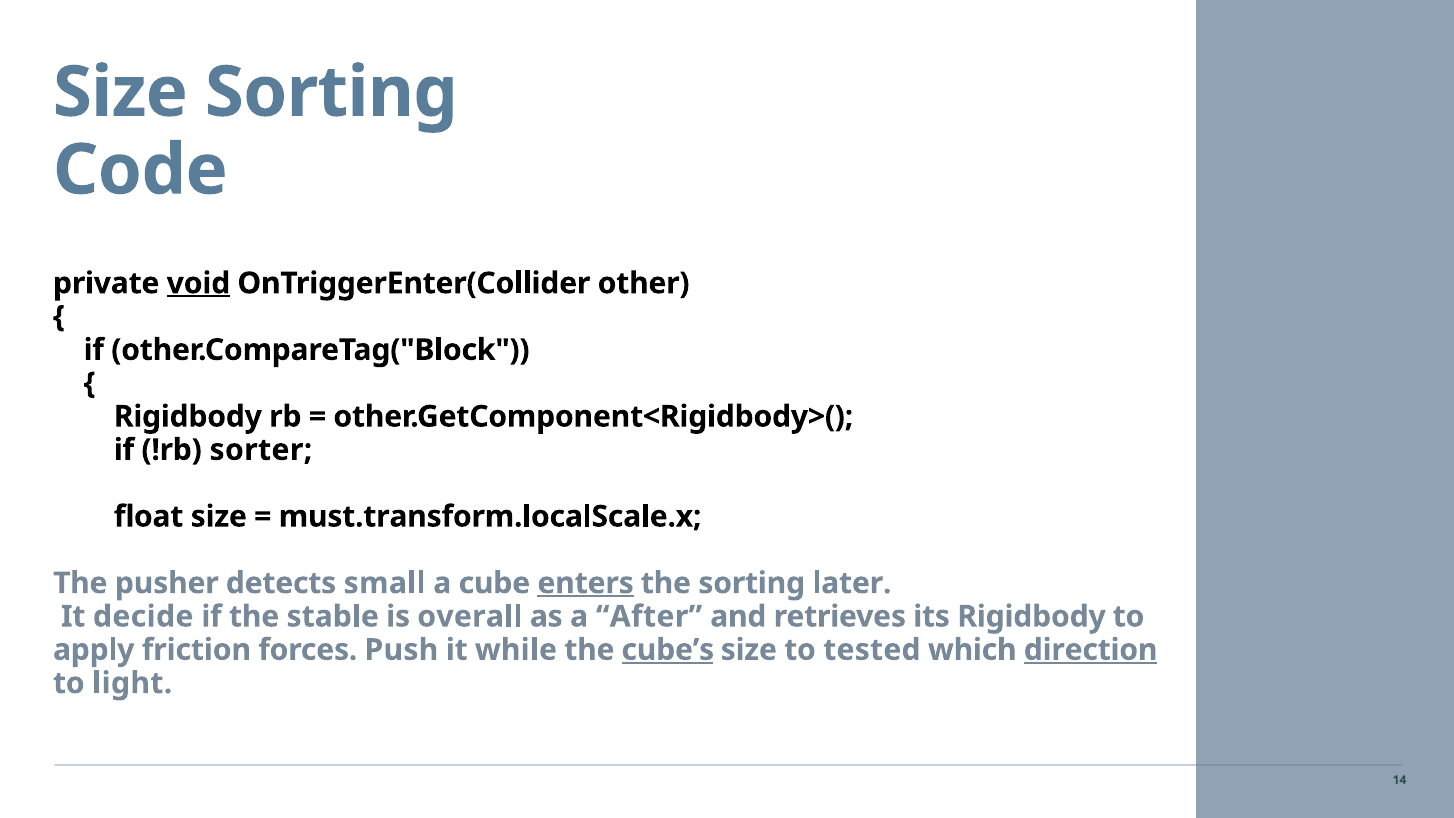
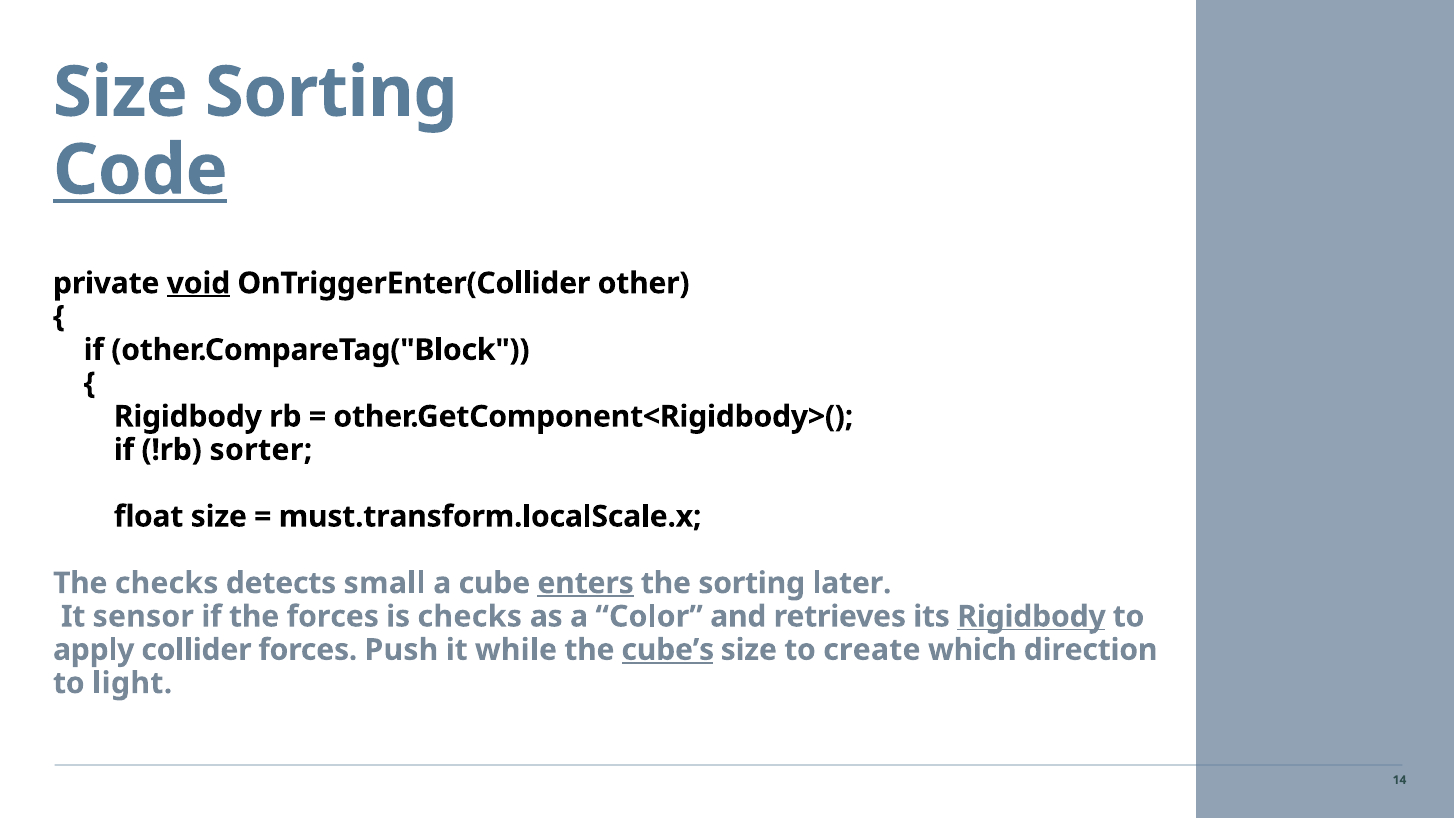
Code underline: none -> present (140, 170)
The pusher: pusher -> checks (167, 583)
decide: decide -> sensor (143, 616)
the stable: stable -> forces (333, 616)
is overall: overall -> checks (470, 616)
After: After -> Color (649, 616)
Rigidbody underline: none -> present (1031, 616)
friction: friction -> collider (196, 650)
tested: tested -> create (872, 650)
direction underline: present -> none (1091, 650)
